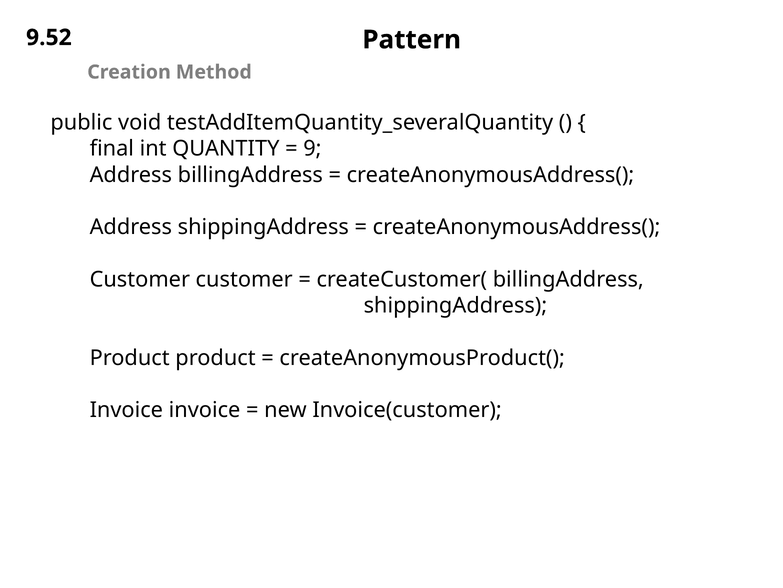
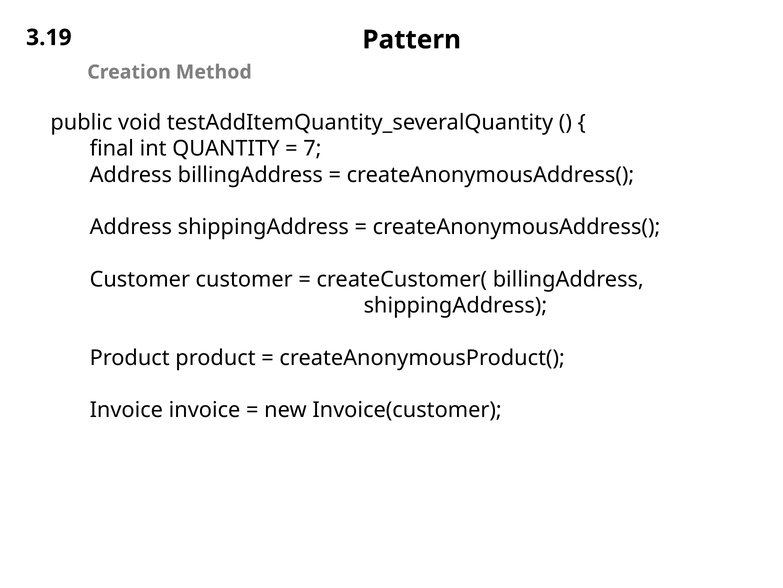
9.52: 9.52 -> 3.19 (49, 37)
9: 9 -> 7 (312, 149)
